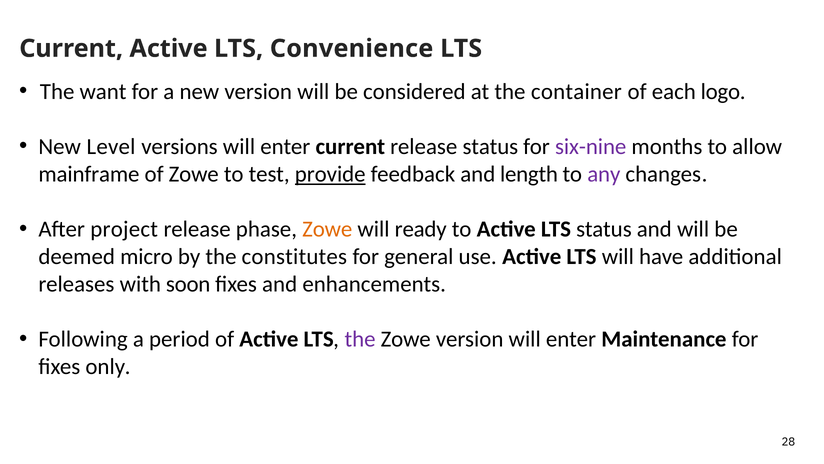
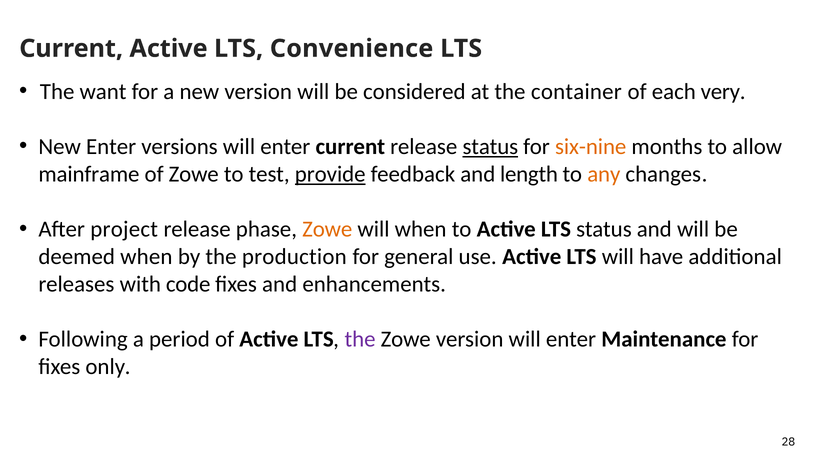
logo: logo -> very (723, 92)
New Level: Level -> Enter (111, 147)
status underline: none -> present (490, 147)
six-nine colour: purple -> orange (591, 147)
any colour: purple -> orange (604, 174)
will ready: ready -> when (421, 229)
deemed micro: micro -> when (146, 256)
constitutes: constitutes -> production (294, 256)
soon: soon -> code (188, 284)
